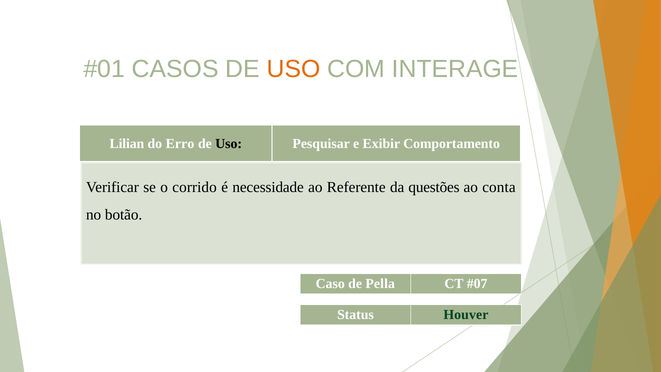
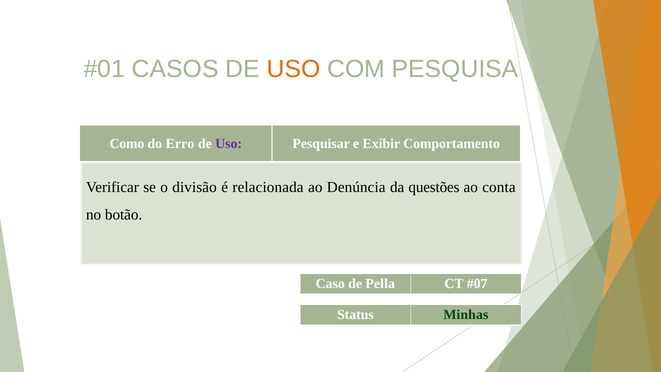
INTERAGE: INTERAGE -> PESQUISA (455, 69)
Lilian: Lilian -> Como (127, 143)
Uso colour: black -> purple (229, 143)
corrido: corrido -> divisão (195, 187)
necessidade: necessidade -> relacionada (268, 187)
Referente: Referente -> Denúncia (356, 187)
Houver: Houver -> Minhas (466, 315)
